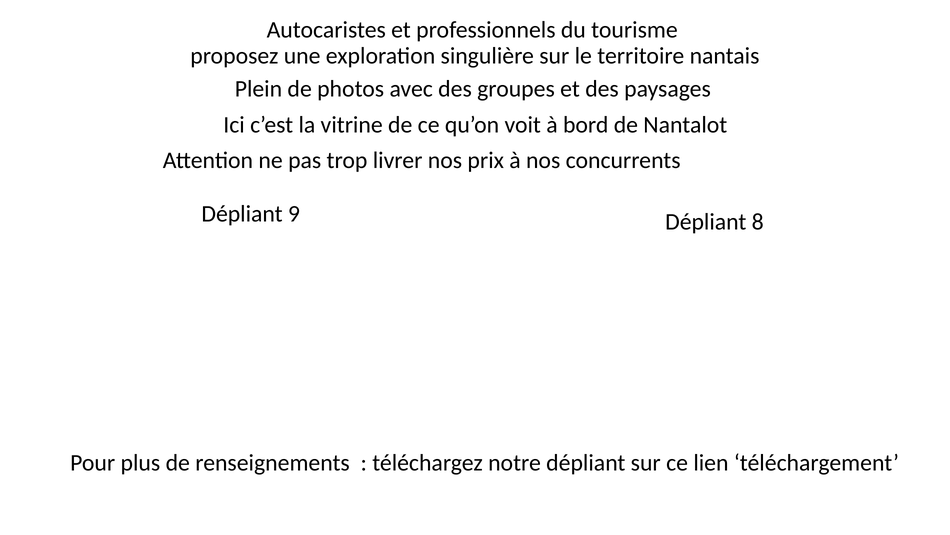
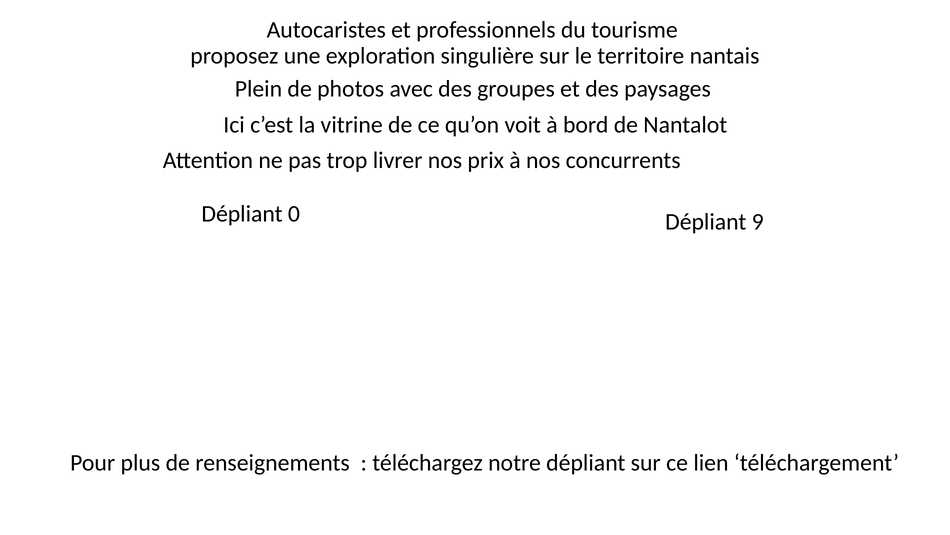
9: 9 -> 0 (294, 214)
8: 8 -> 9 (758, 222)
